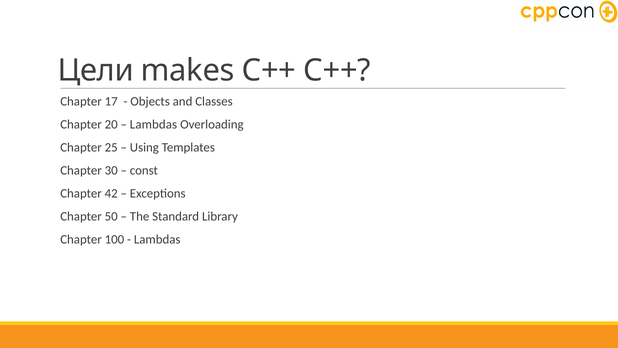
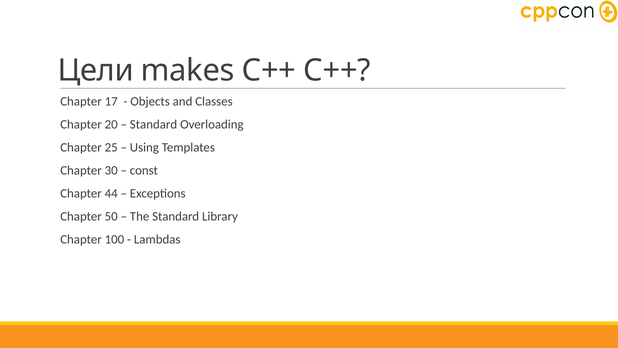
Lambdas: Lambdas -> Standard (154, 125)
42: 42 -> 44 (111, 193)
